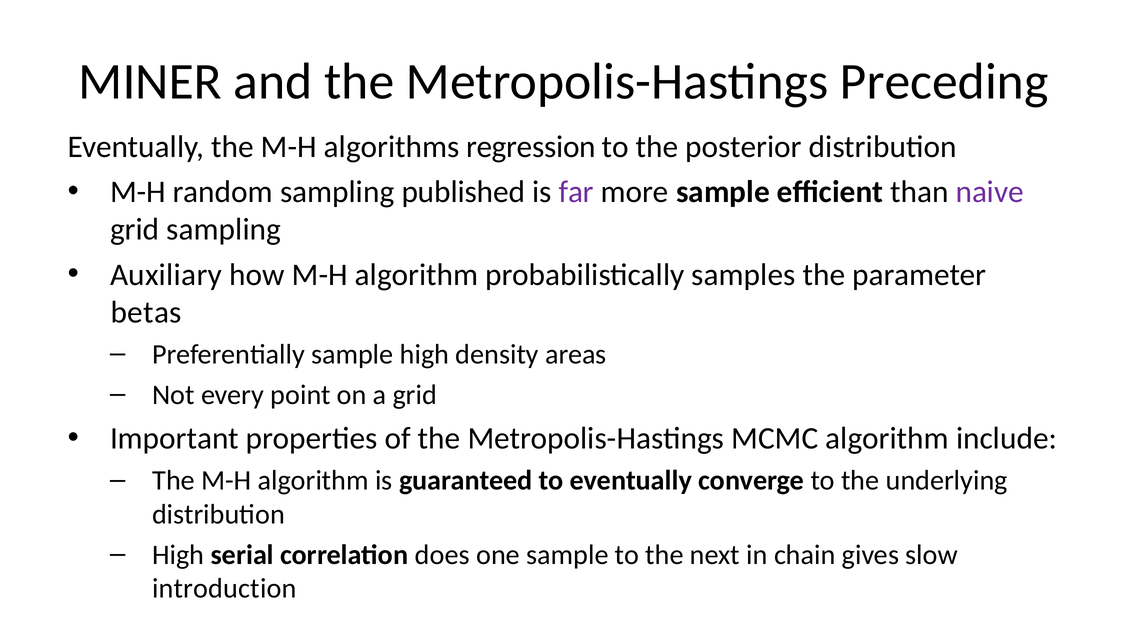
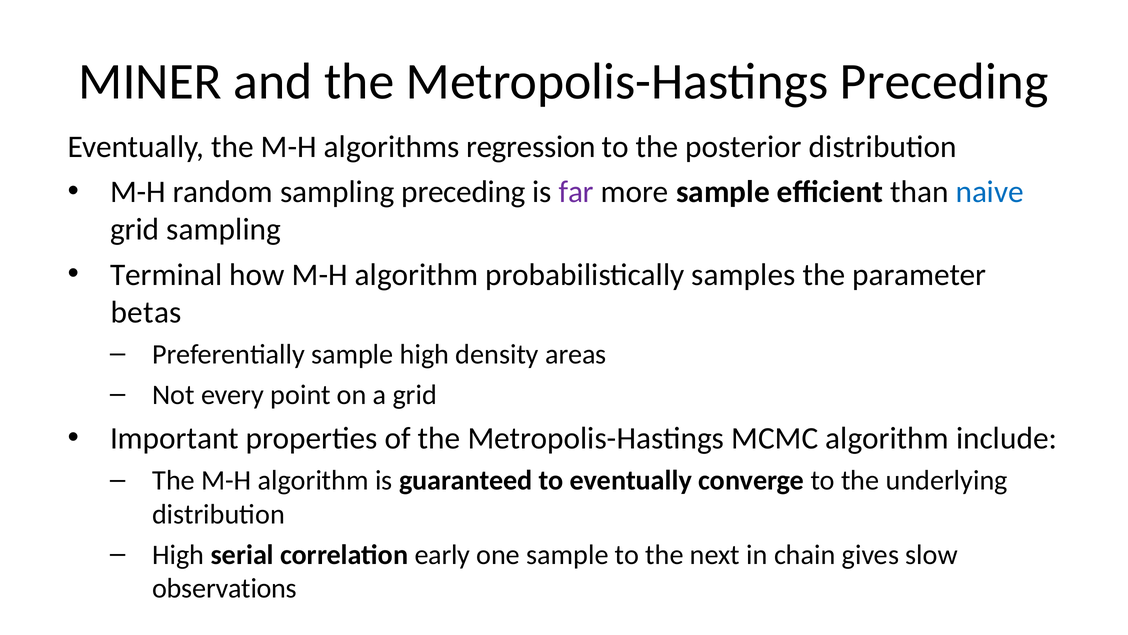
sampling published: published -> preceding (463, 192)
naive colour: purple -> blue (990, 192)
Auxiliary: Auxiliary -> Terminal (166, 274)
does: does -> early (442, 554)
introduction: introduction -> observations (225, 588)
